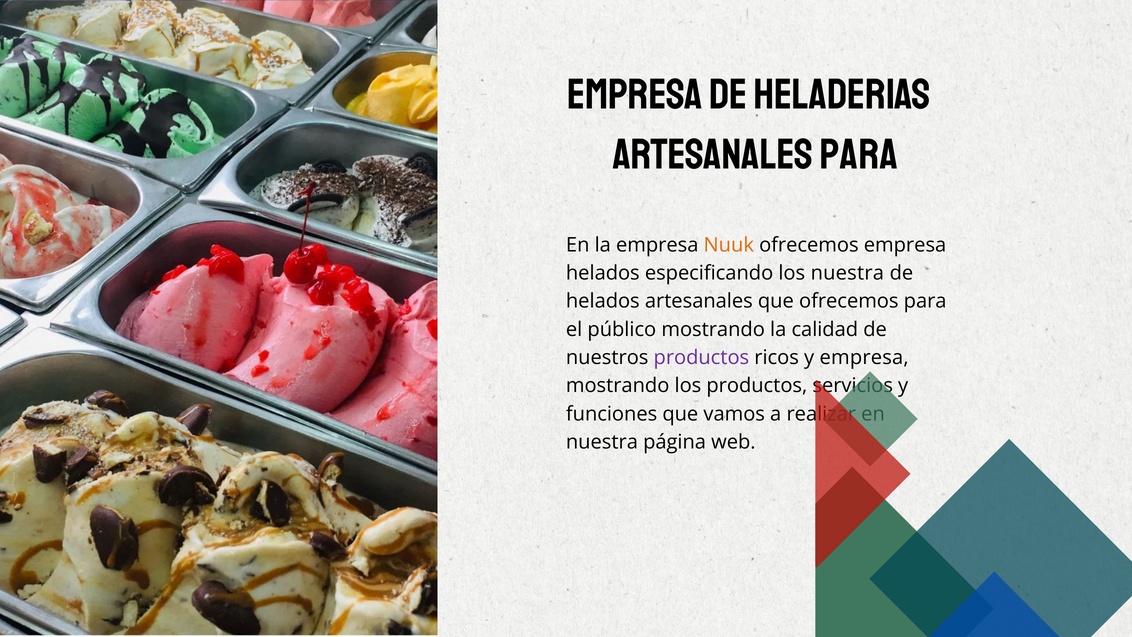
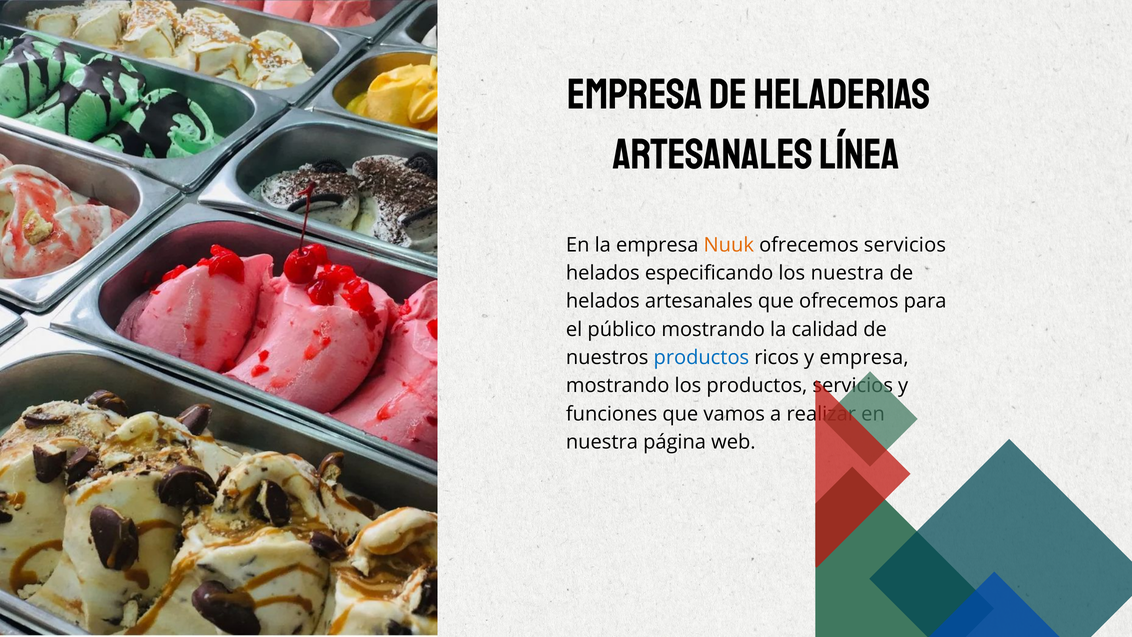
ARTESANALES PARA: PARA -> LÍNEA (859, 154)
ofrecemos empresa: empresa -> servicios (905, 245)
productos colour: purple -> blue (701, 357)
